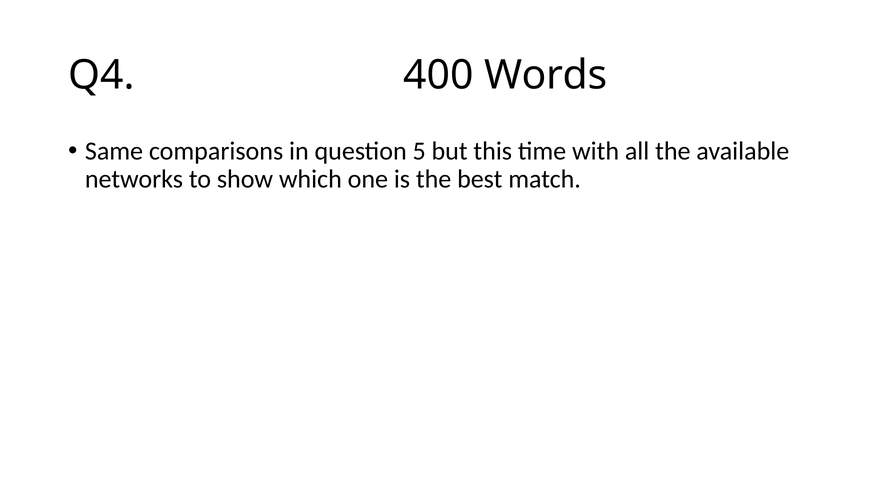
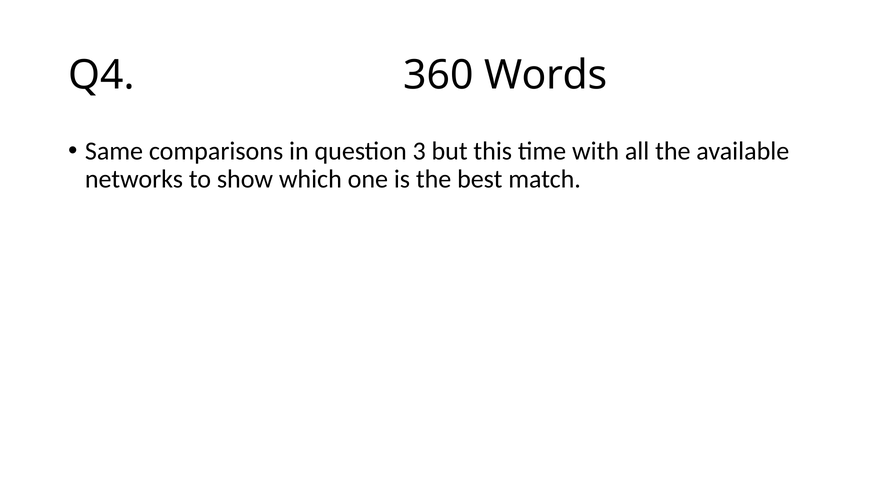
400: 400 -> 360 (439, 75)
5: 5 -> 3 (419, 151)
